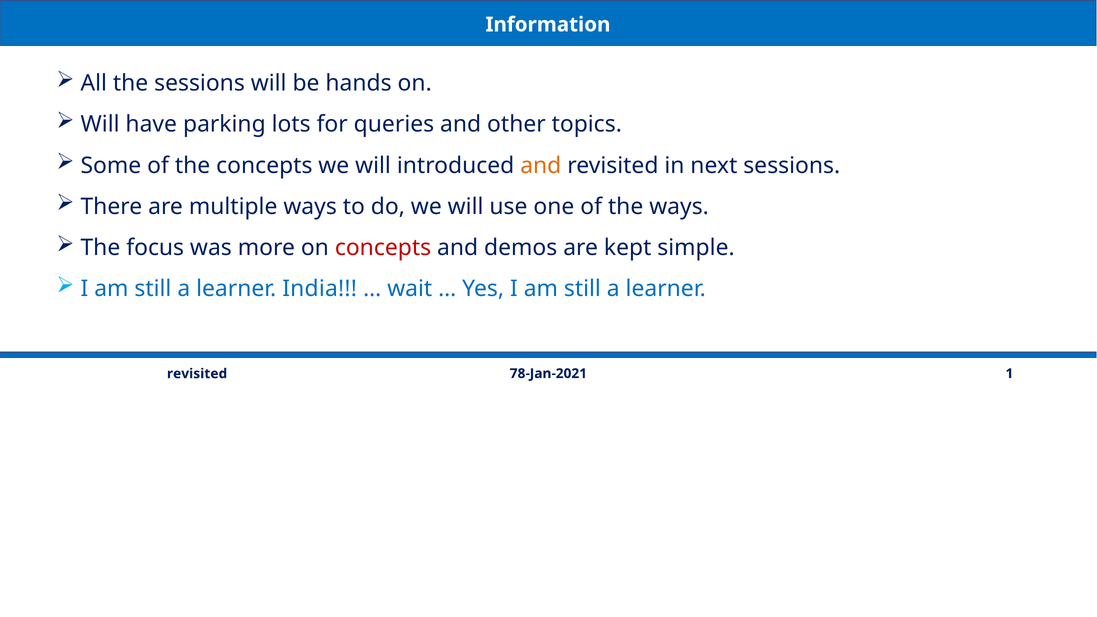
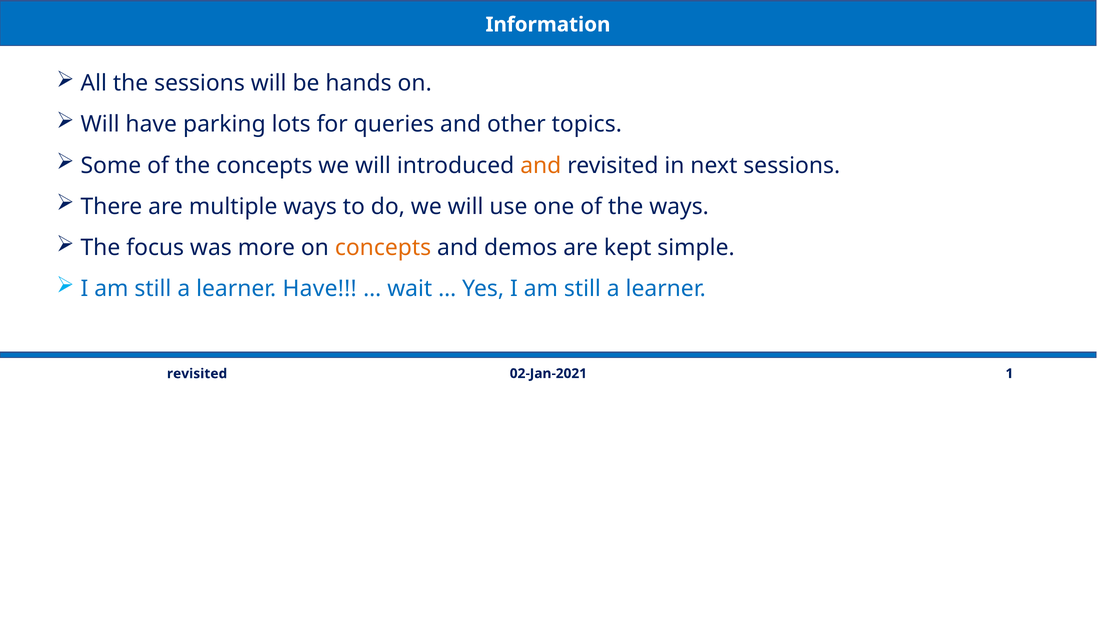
concepts colour: red -> orange (383, 248)
learner India: India -> Have (320, 289)
78-Jan-2021: 78-Jan-2021 -> 02-Jan-2021 (548, 374)
